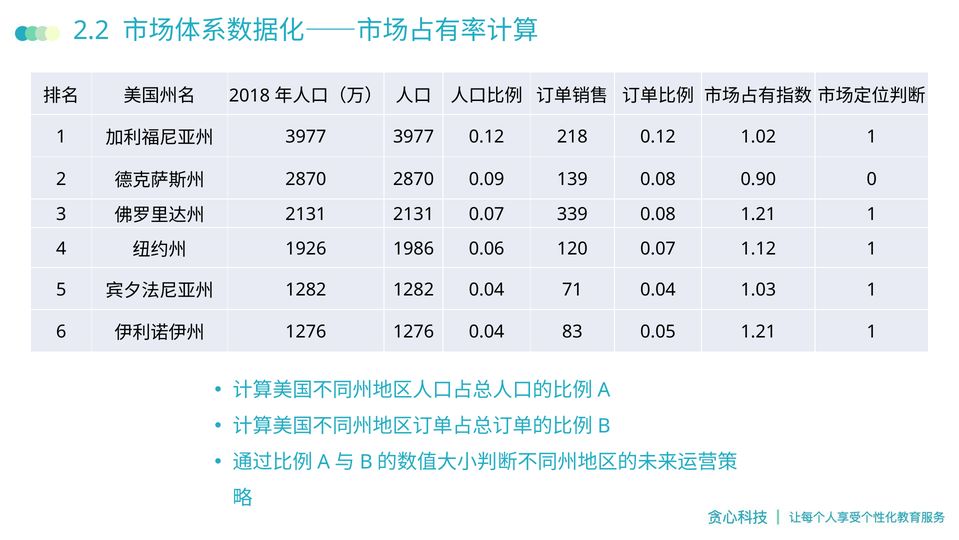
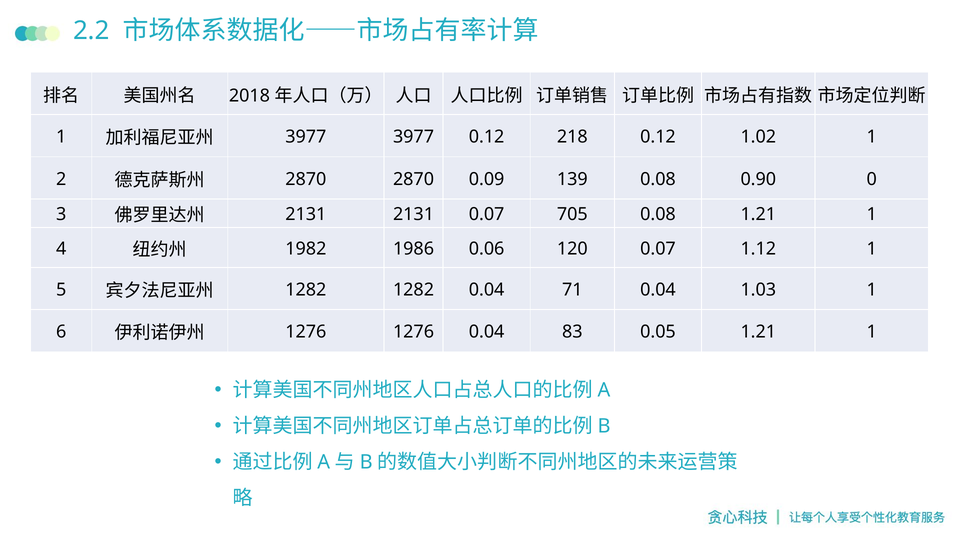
339: 339 -> 705 (572, 214)
1926: 1926 -> 1982 (306, 248)
